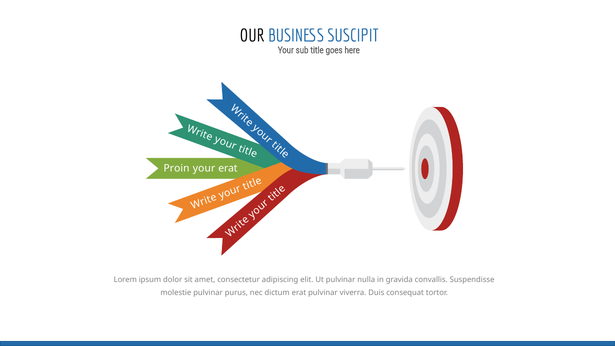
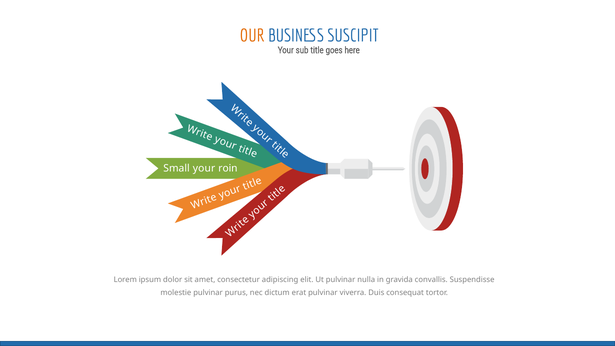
OUR colour: black -> orange (252, 36)
Proin: Proin -> Small (177, 168)
your erat: erat -> roin (228, 168)
